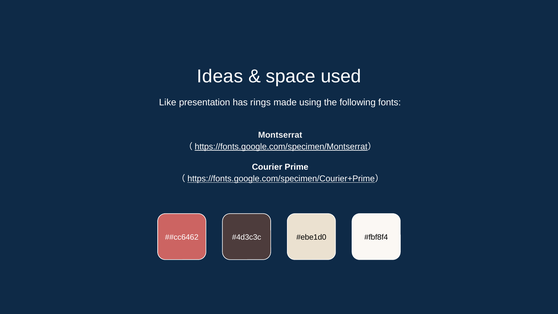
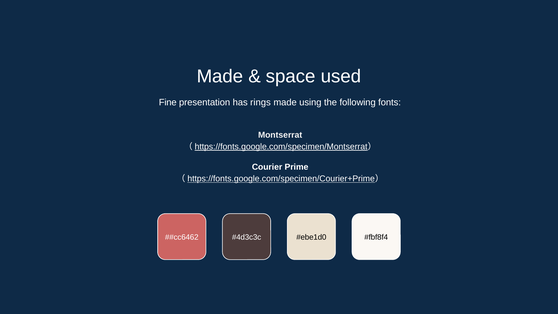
Ideas: Ideas -> Made (220, 76)
Like: Like -> Fine (168, 102)
